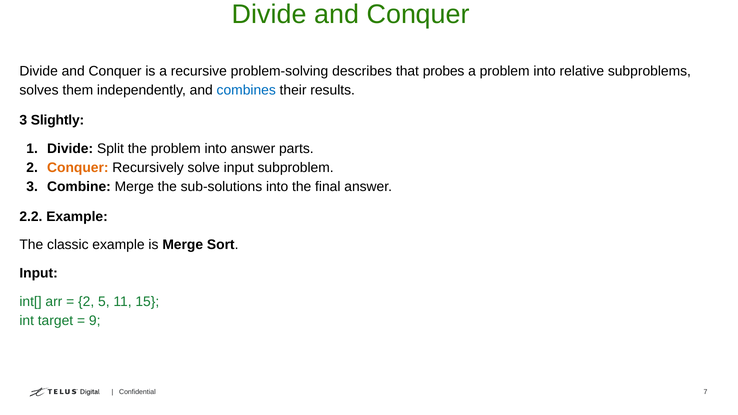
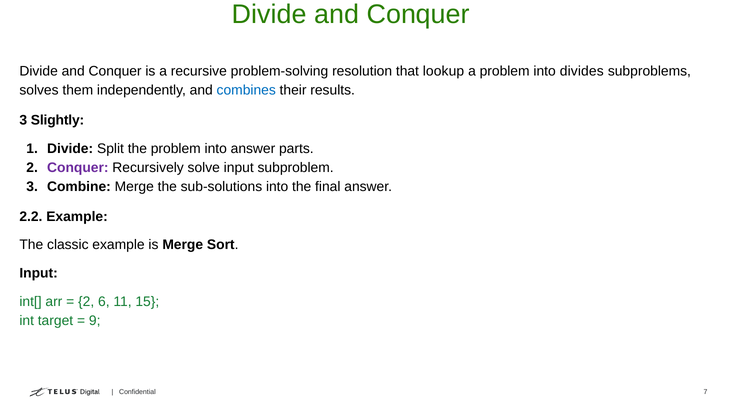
describes: describes -> resolution (362, 71)
probes: probes -> lookup (443, 71)
relative: relative -> divides (582, 71)
Conquer colour: orange -> purple (78, 168)
5: 5 -> 6 (104, 302)
